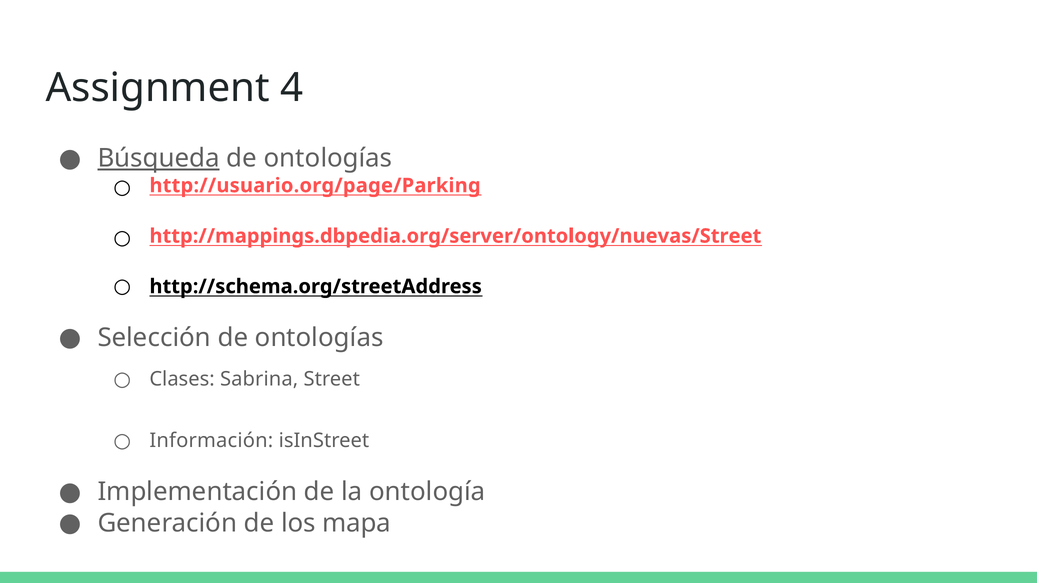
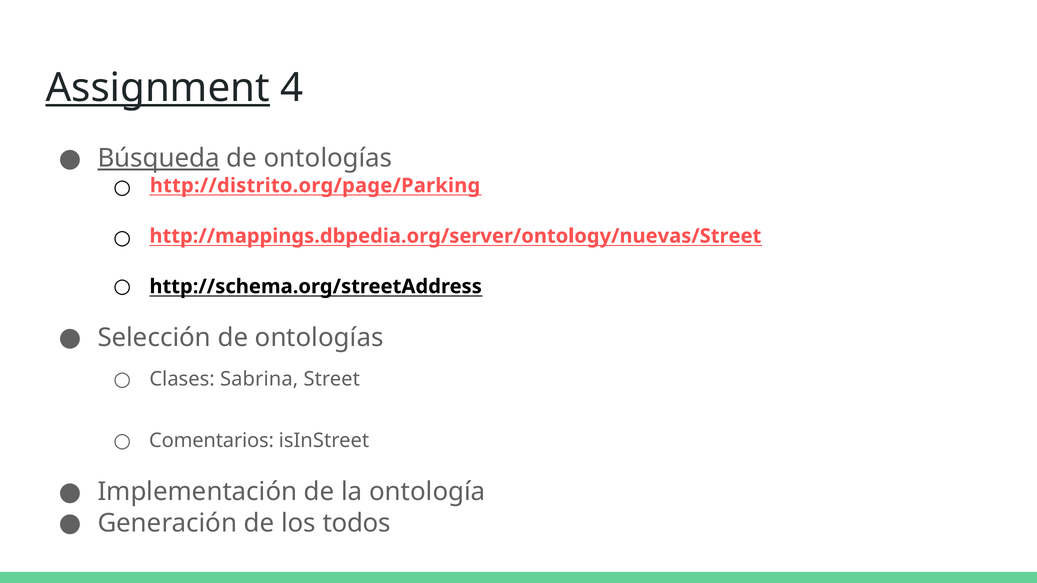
Assignment underline: none -> present (158, 88)
http://usuario.org/page/Parking: http://usuario.org/page/Parking -> http://distrito.org/page/Parking (315, 186)
Información: Información -> Comentarios (212, 441)
mapa: mapa -> todos (357, 523)
